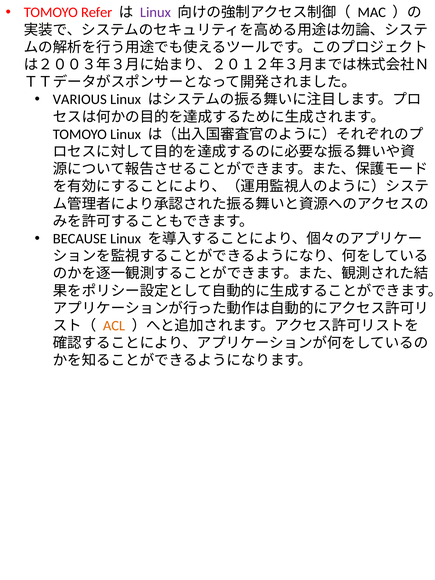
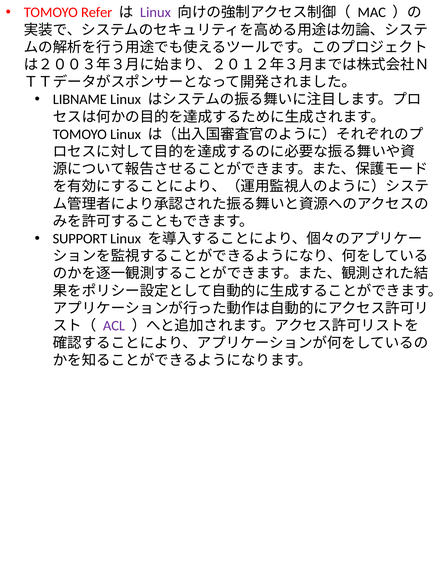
VARIOUS: VARIOUS -> LIBNAME (80, 100)
BECAUSE: BECAUSE -> SUPPORT (80, 239)
ACL colour: orange -> purple (114, 326)
